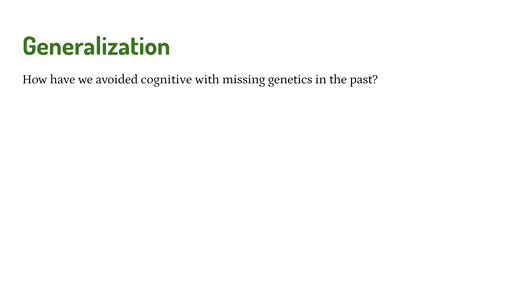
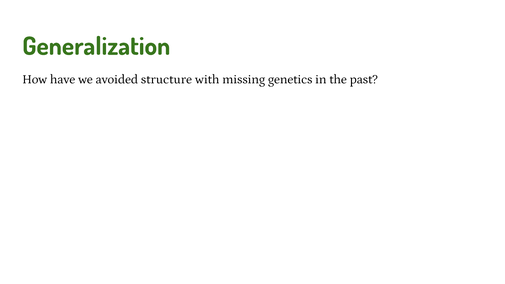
cognitive: cognitive -> structure (166, 79)
